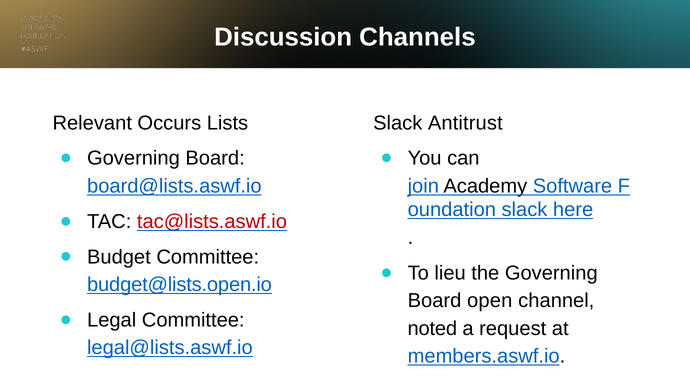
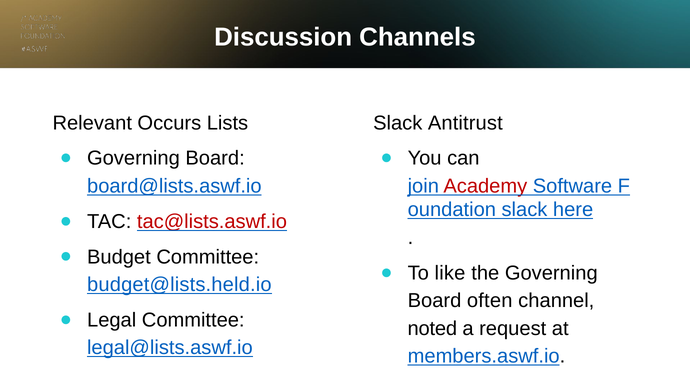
Academy colour: black -> red (485, 186)
lieu: lieu -> like (450, 273)
budget@lists.open.io: budget@lists.open.io -> budget@lists.held.io (179, 285)
open: open -> often (490, 301)
